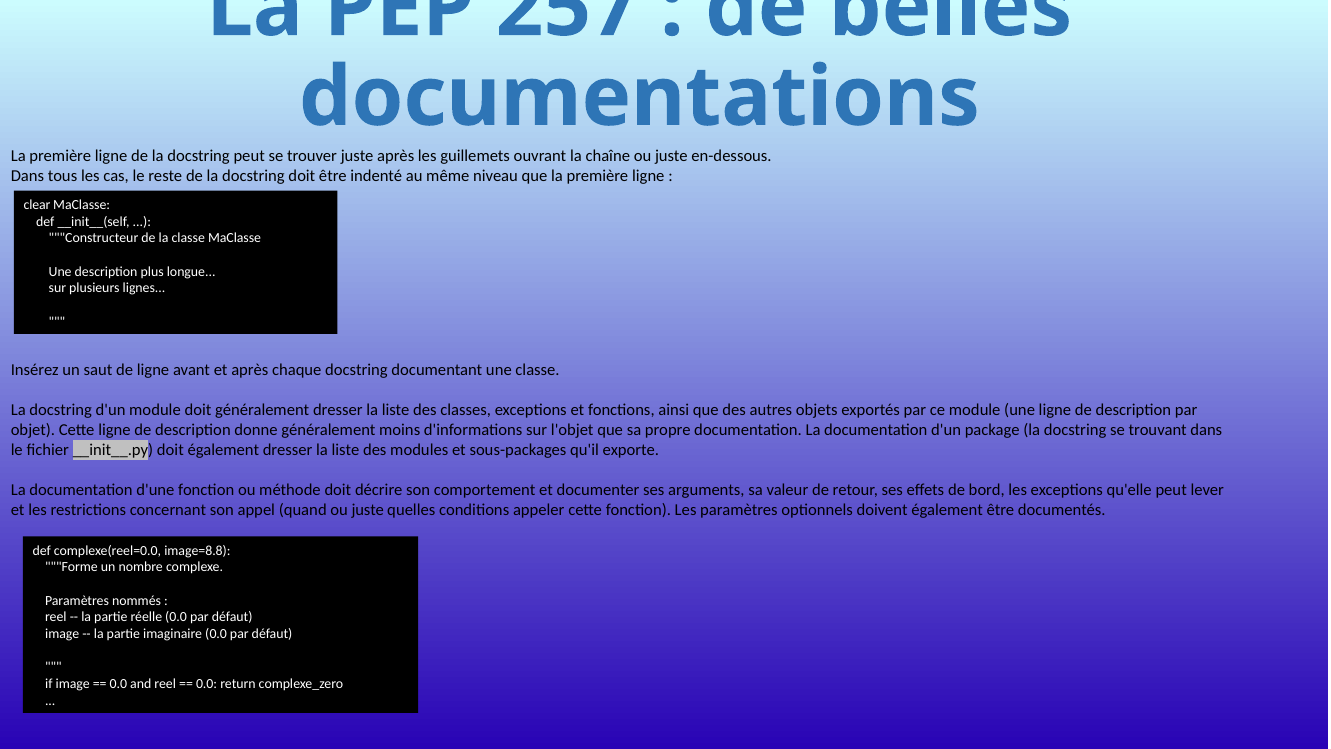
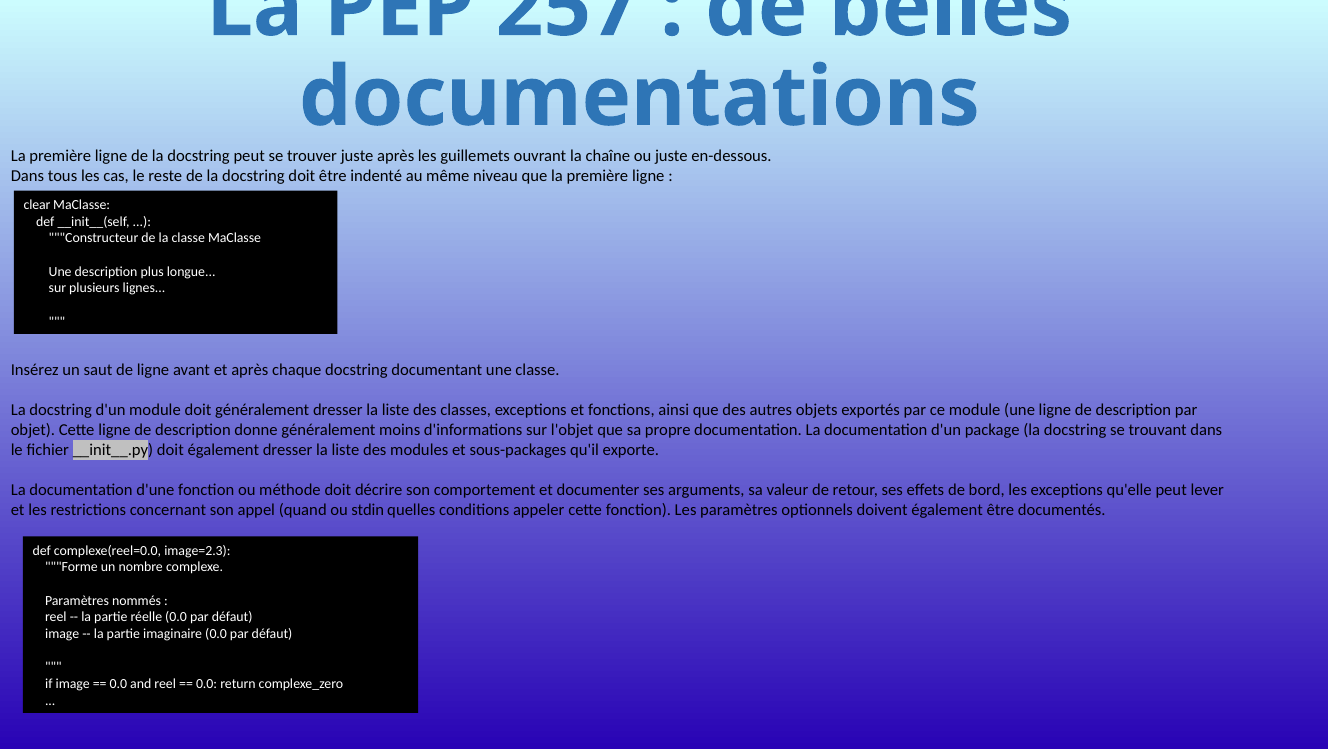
quand ou juste: juste -> stdin (368, 510)
image=8.8: image=8.8 -> image=2.3 (197, 550)
